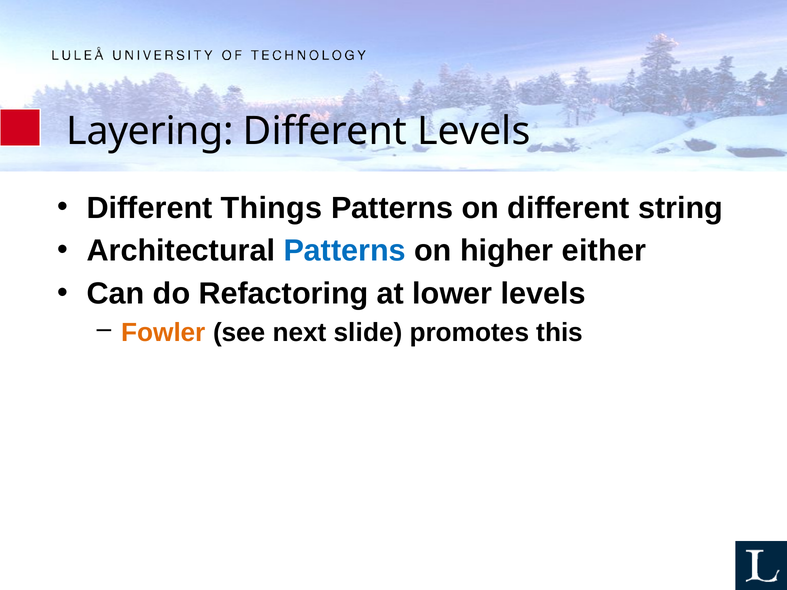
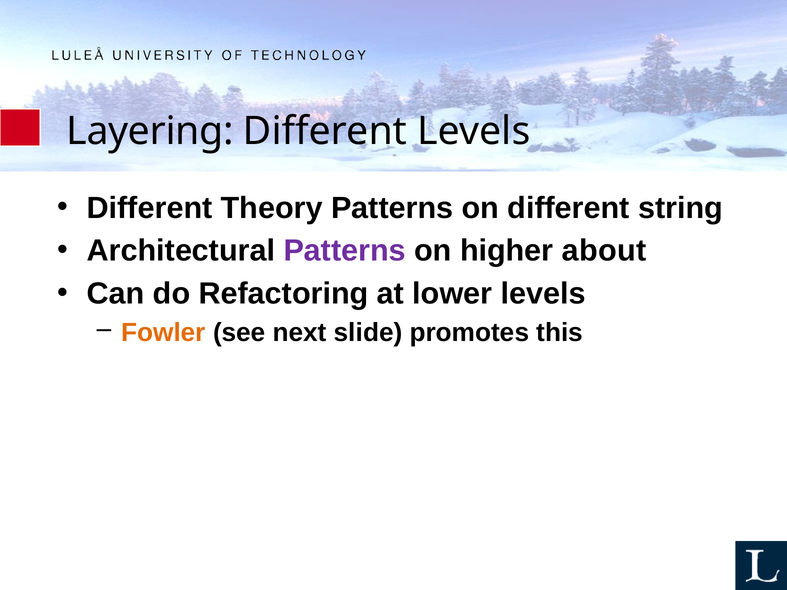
Things: Things -> Theory (272, 208)
Patterns colour: blue -> purple (345, 251)
either: either -> about (604, 251)
